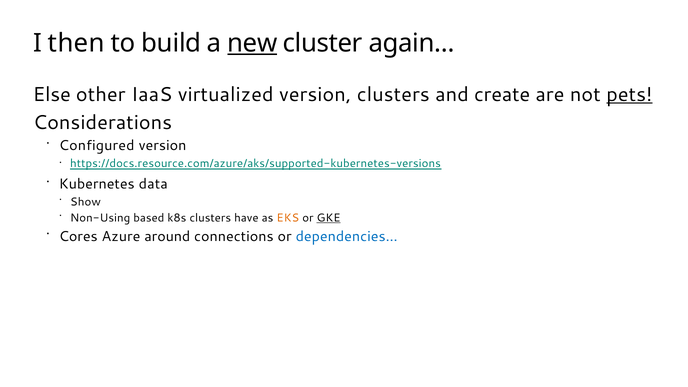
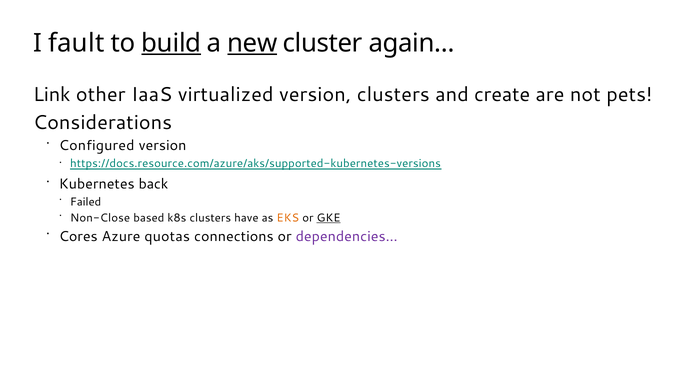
then: then -> fault (76, 43)
build underline: none -> present (171, 43)
Else: Else -> Link (52, 94)
pets underline: present -> none (629, 94)
data: data -> back (153, 184)
Show: Show -> Failed (86, 202)
Non-Using: Non-Using -> Non-Close (100, 218)
around: around -> quotas (167, 236)
dependencies… colour: blue -> purple (347, 236)
